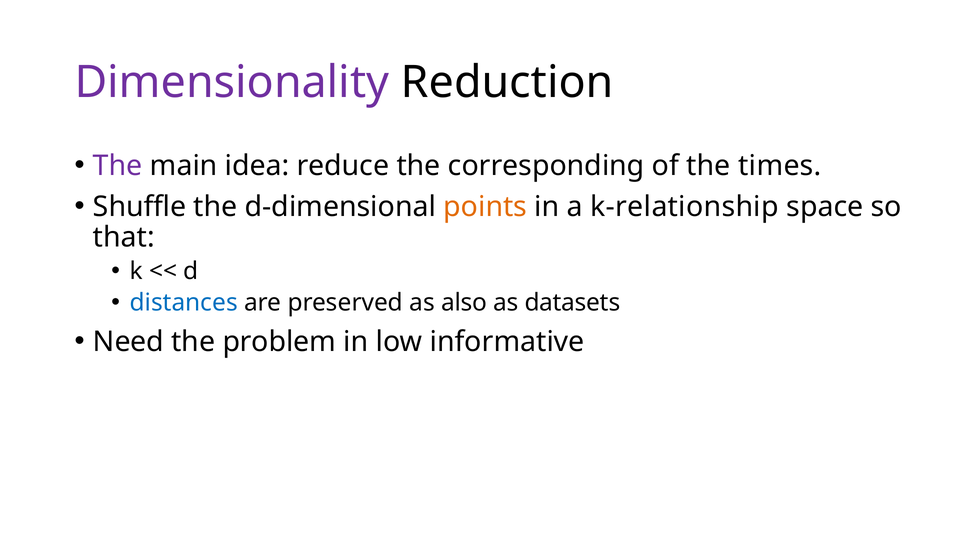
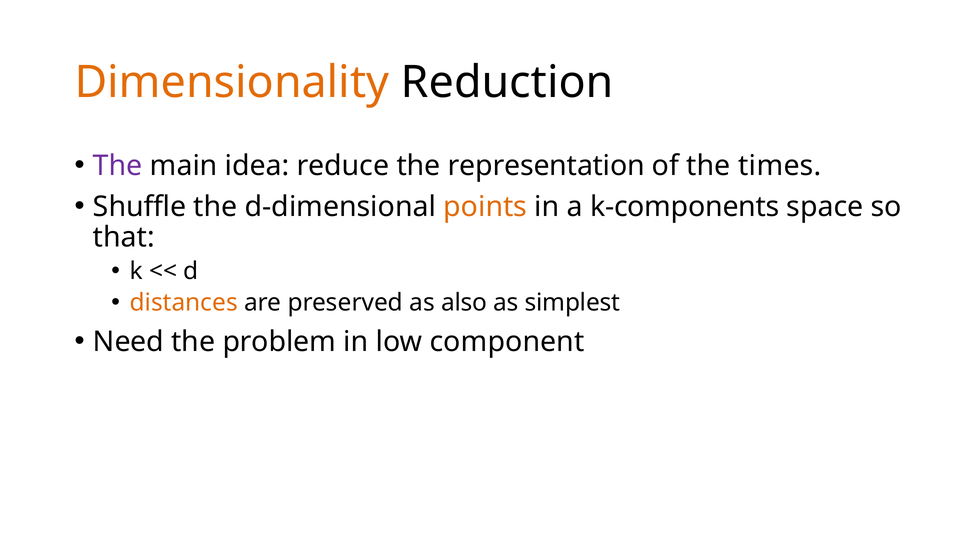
Dimensionality colour: purple -> orange (232, 82)
corresponding: corresponding -> representation (546, 166)
k-relationship: k-relationship -> k-components (685, 207)
distances colour: blue -> orange (184, 303)
datasets: datasets -> simplest (572, 303)
informative: informative -> component (507, 341)
